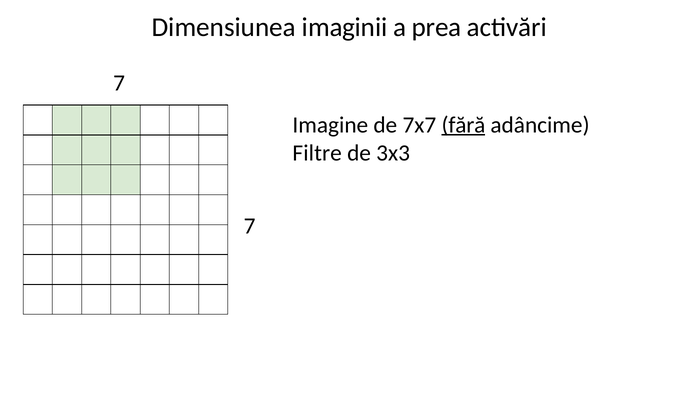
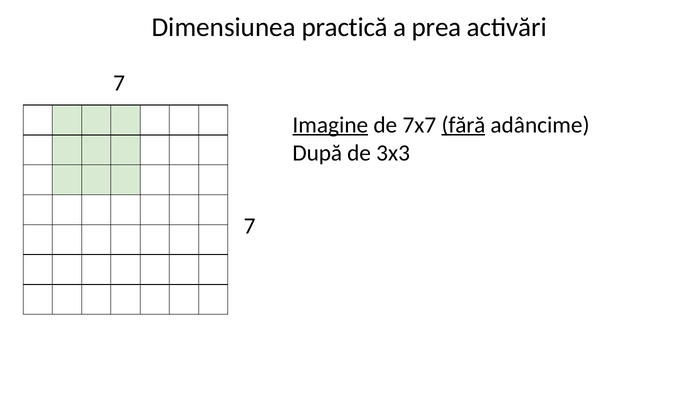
imaginii: imaginii -> practică (345, 27)
Imagine underline: none -> present (330, 125)
Filtre: Filtre -> După (317, 153)
